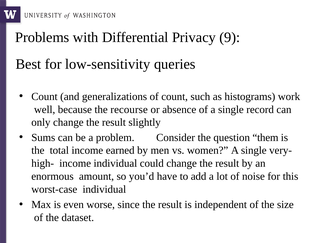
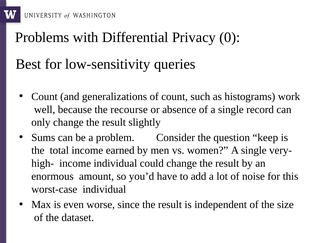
9: 9 -> 0 (230, 37)
them: them -> keep (265, 137)
